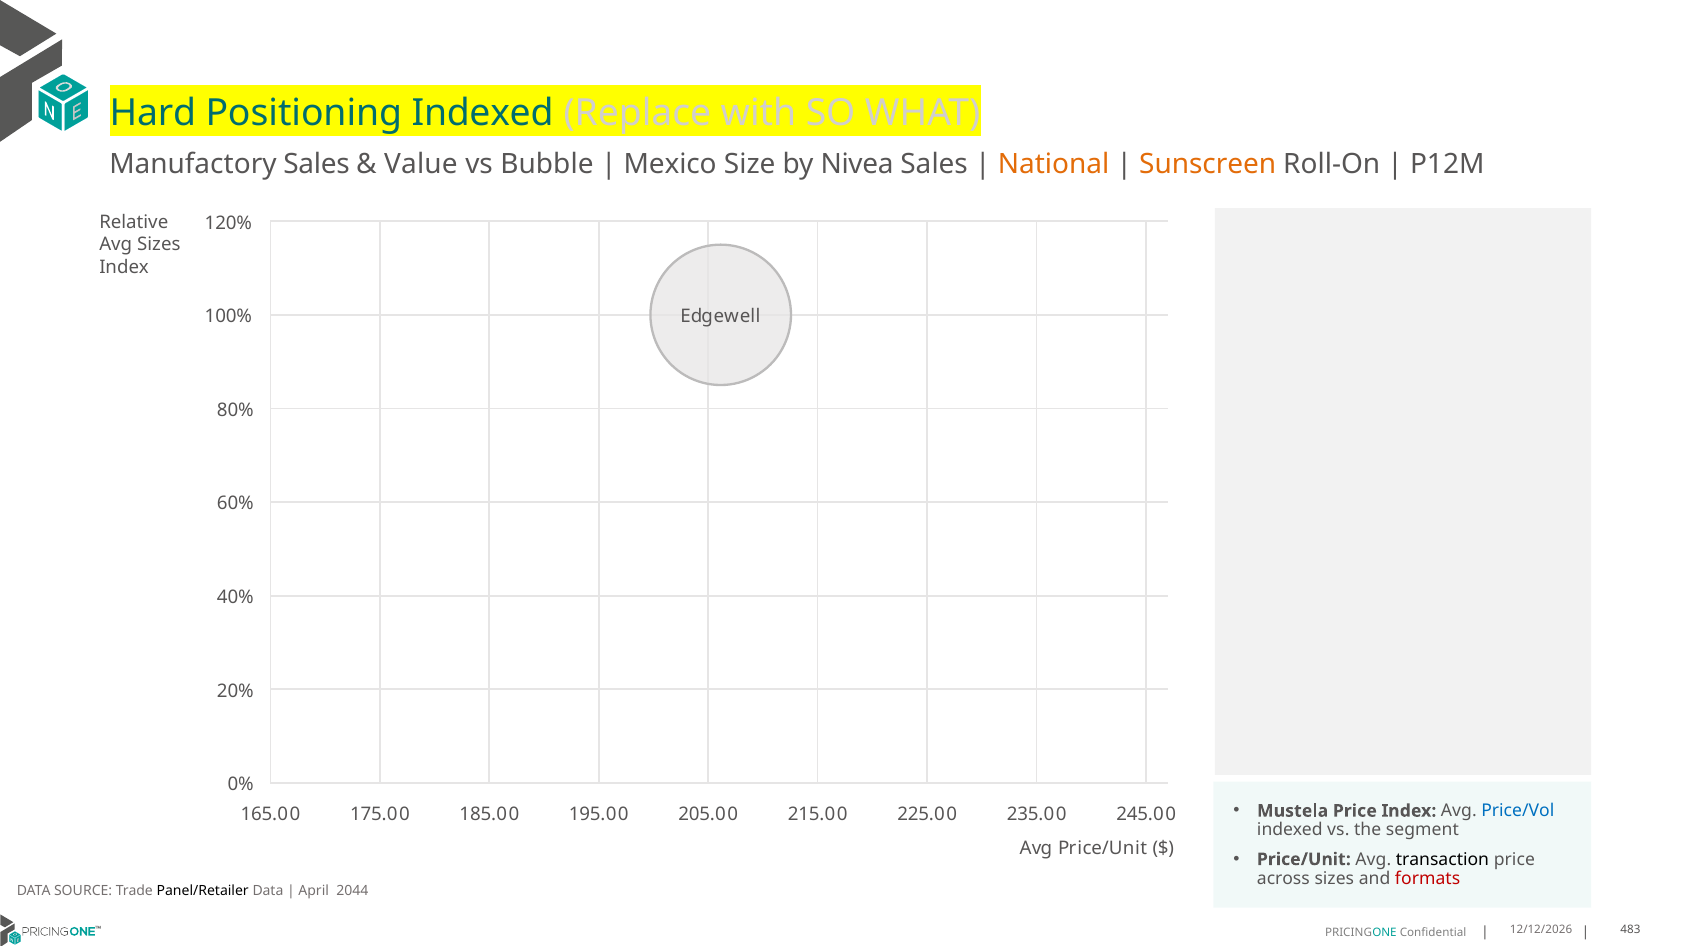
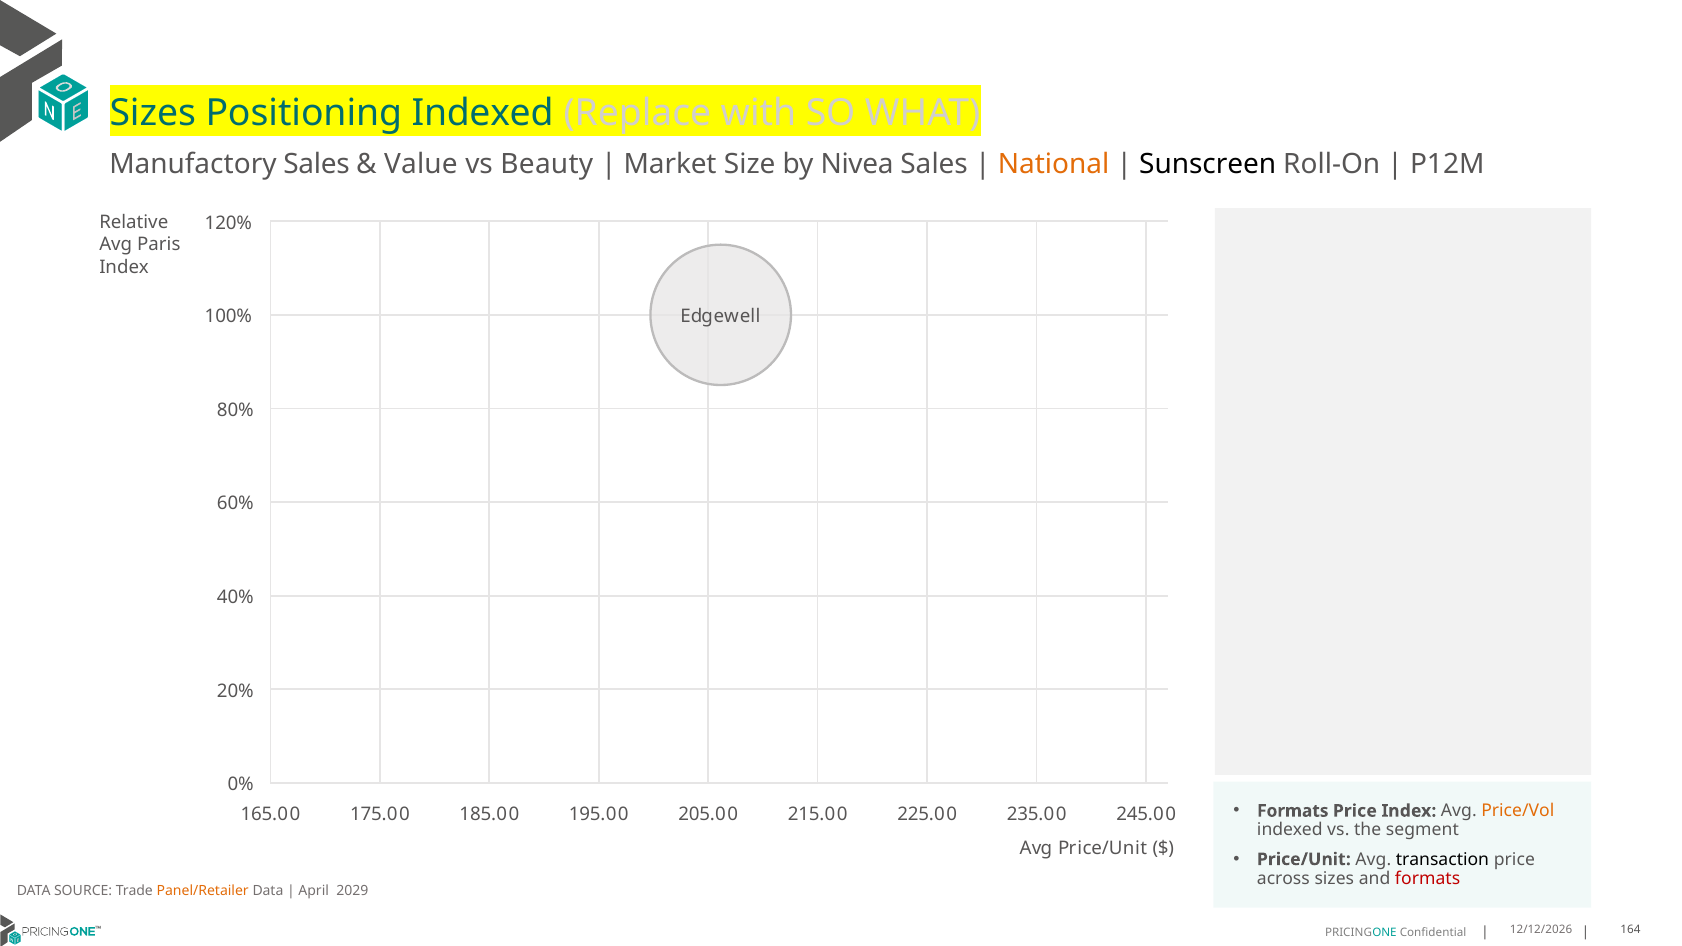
Hard: Hard -> Sizes (153, 113)
Bubble: Bubble -> Beauty (547, 164)
Mexico: Mexico -> Market (670, 164)
Sunscreen colour: orange -> black (1208, 164)
Avg Sizes: Sizes -> Paris (159, 245)
Mustela: Mustela -> Formats (1293, 811)
Price/Vol colour: blue -> orange (1518, 811)
Panel/Retailer colour: black -> orange (203, 891)
2044: 2044 -> 2029 (352, 891)
483: 483 -> 164 (1631, 930)
